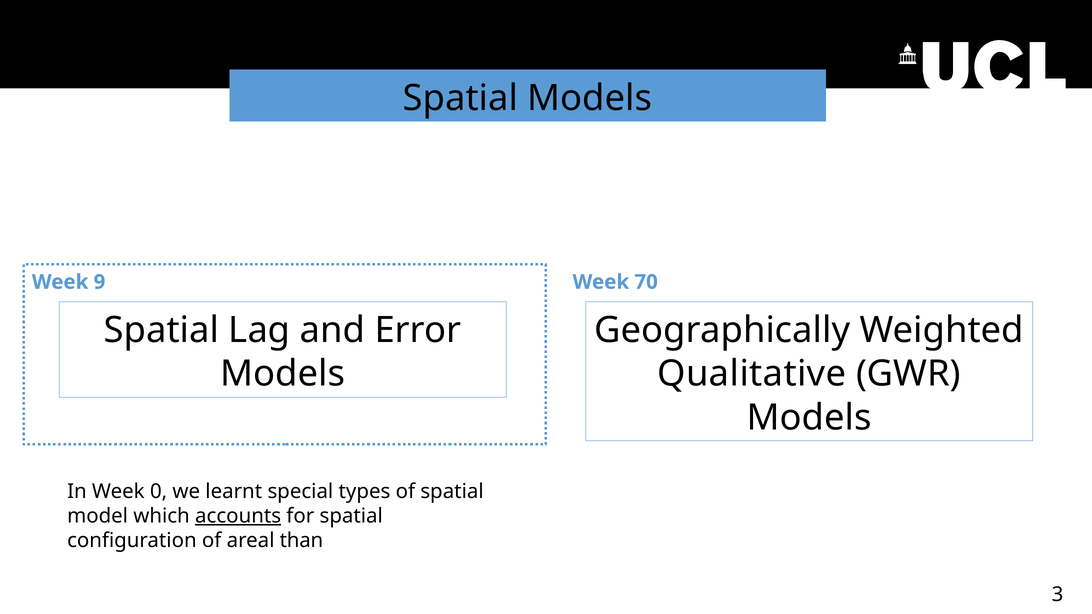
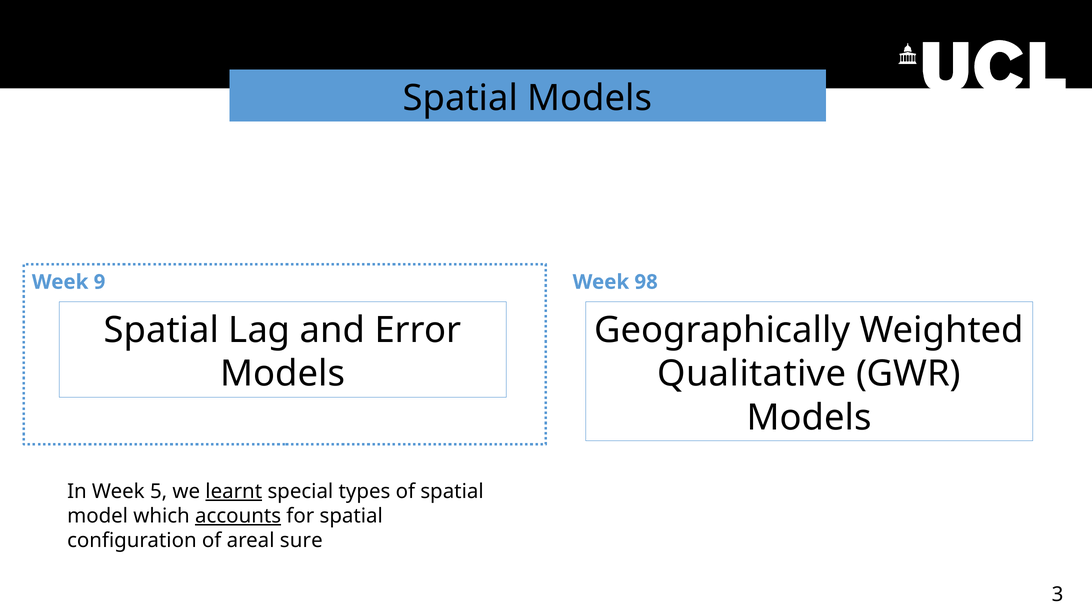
70: 70 -> 98 (646, 282)
0: 0 -> 5 (159, 492)
learnt underline: none -> present (234, 492)
than: than -> sure (301, 541)
